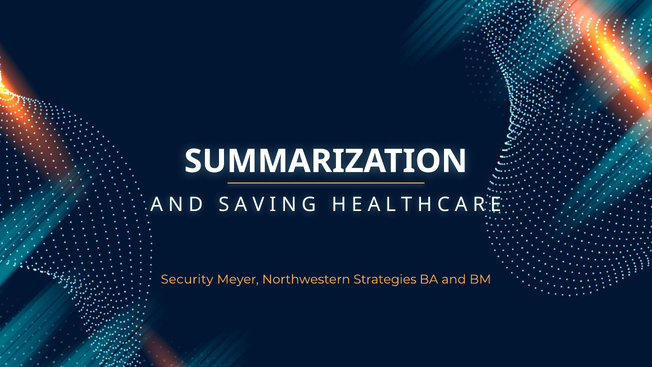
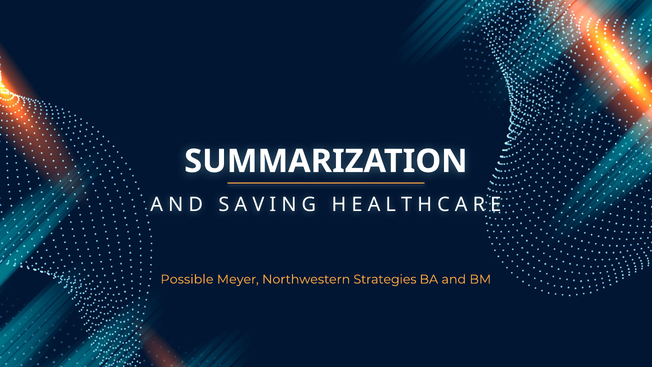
Security: Security -> Possible (187, 279)
